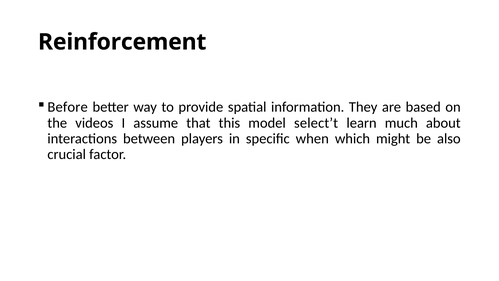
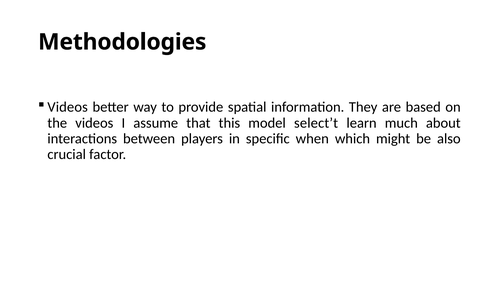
Reinforcement: Reinforcement -> Methodologies (122, 42)
Before: Before -> Videos (68, 107)
